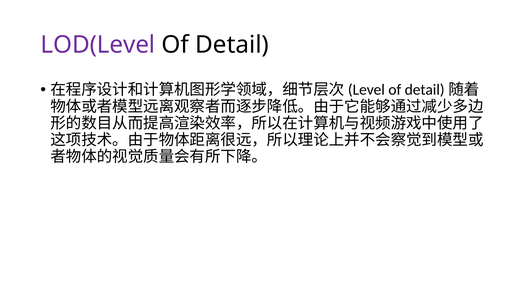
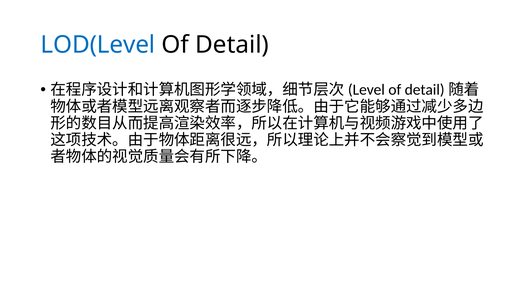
LOD(Level colour: purple -> blue (98, 45)
